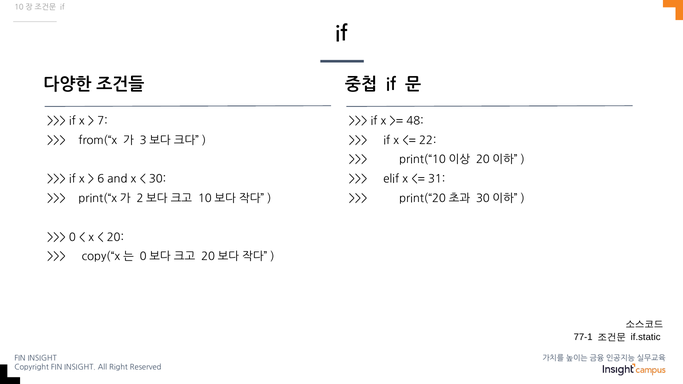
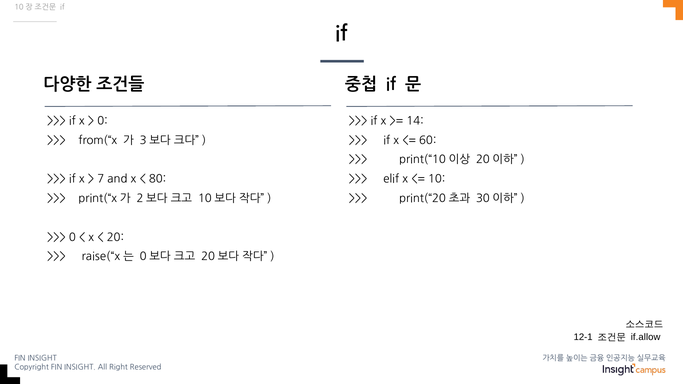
7: 7 -> 0 (102, 121)
48: 48 -> 14 (415, 121)
22: 22 -> 60 (428, 140)
6: 6 -> 7 (101, 179)
30: 30 -> 80 (158, 179)
31: 31 -> 10 (437, 179)
copy(“x: copy(“x -> raise(“x (101, 257)
77-1: 77-1 -> 12-1 (583, 338)
if.static: if.static -> if.allow (646, 338)
